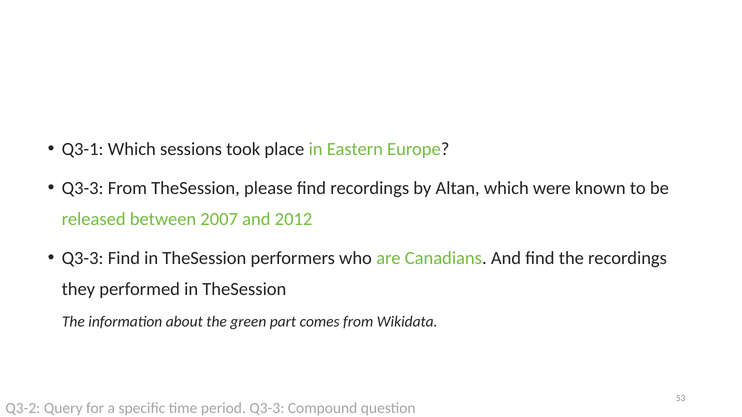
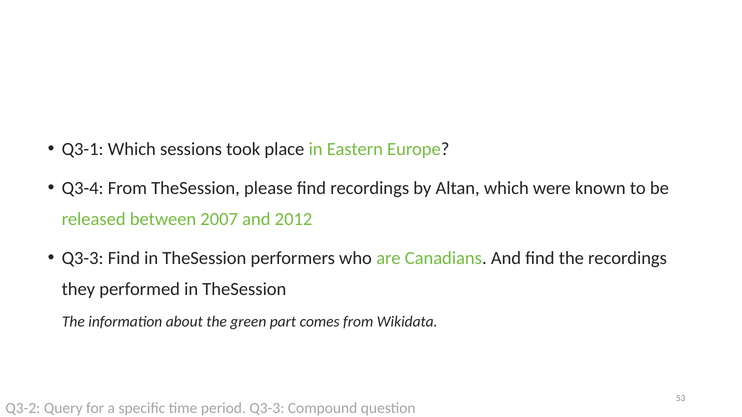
Q3-3: Q3-3 -> Q3-4 (83, 188)
